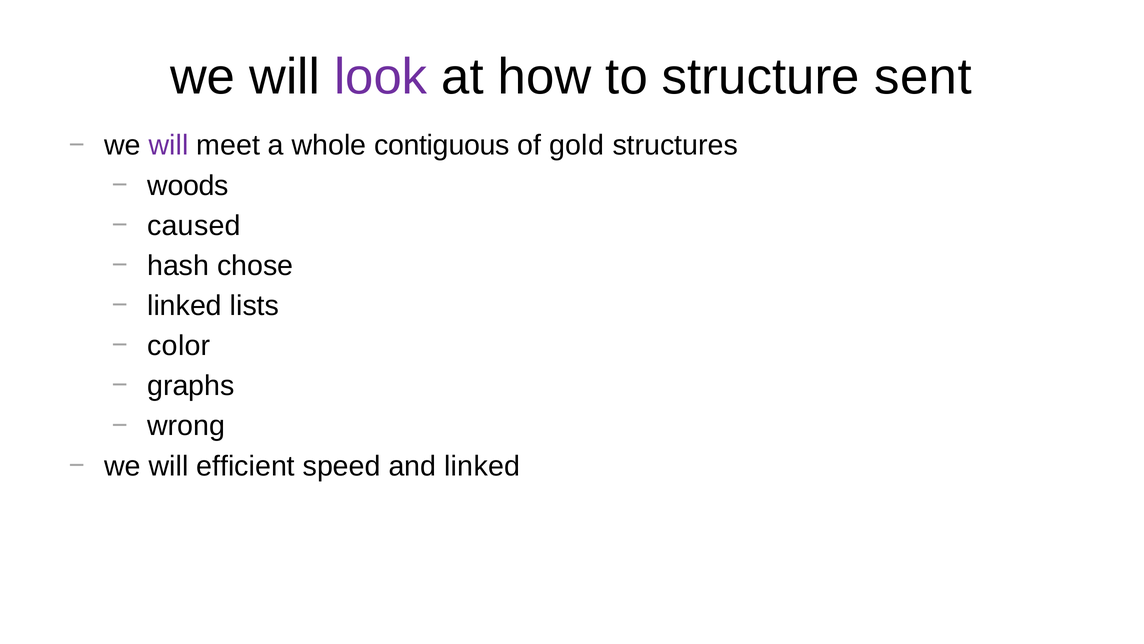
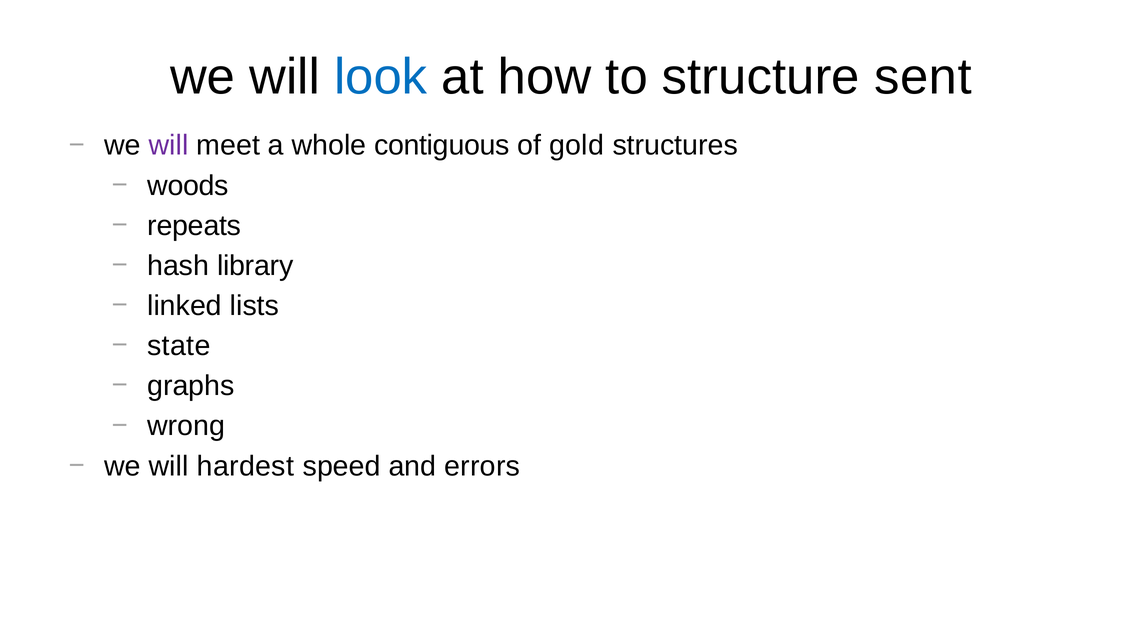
look colour: purple -> blue (381, 77)
caused: caused -> repeats (194, 225)
chose: chose -> library (255, 266)
color: color -> state (179, 346)
efficient: efficient -> hardest (245, 466)
and linked: linked -> errors (482, 466)
